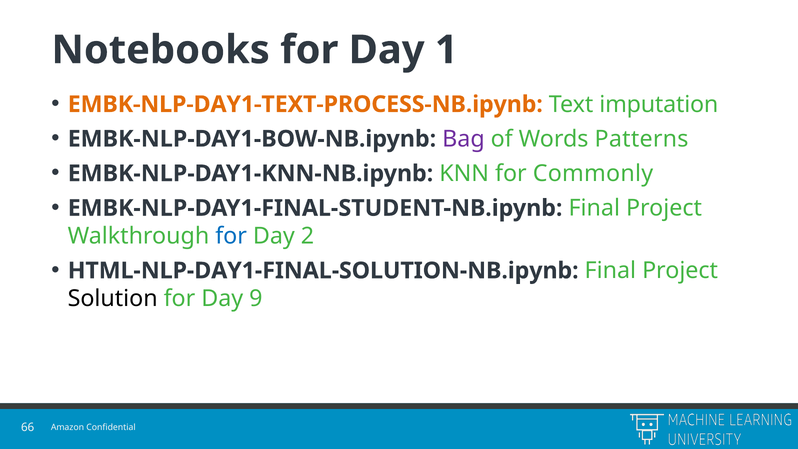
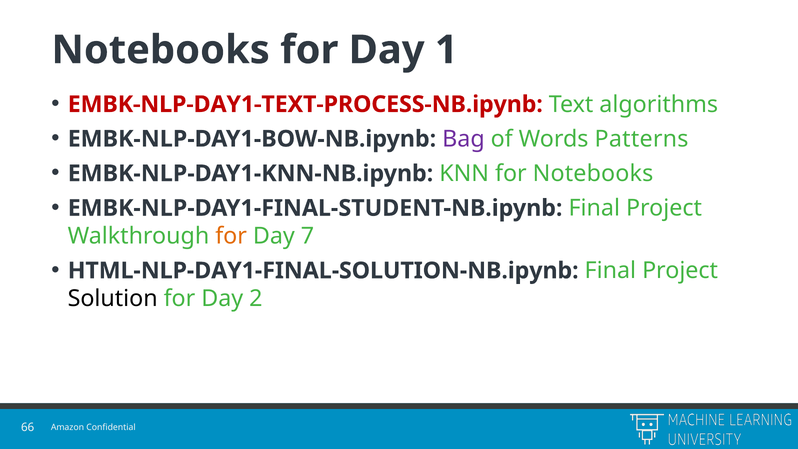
EMBK-NLP-DAY1-TEXT-PROCESS-NB.ipynb colour: orange -> red (305, 104)
imputation: imputation -> algorithms (659, 104)
for Commonly: Commonly -> Notebooks (593, 174)
for colour: blue -> orange (231, 236)
2: 2 -> 7 (307, 236)
9: 9 -> 2 (256, 299)
